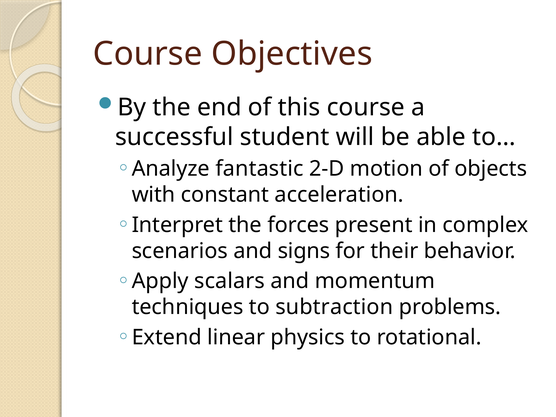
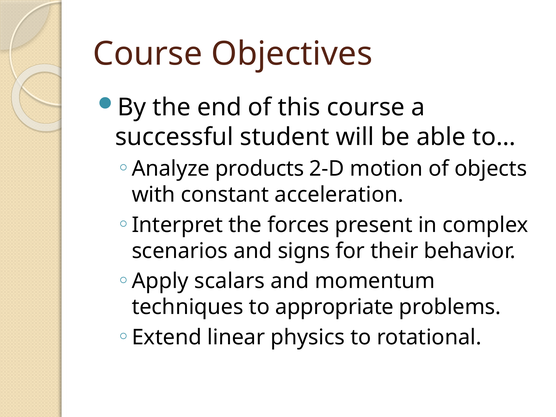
fantastic: fantastic -> products (260, 169)
subtraction: subtraction -> appropriate (335, 307)
